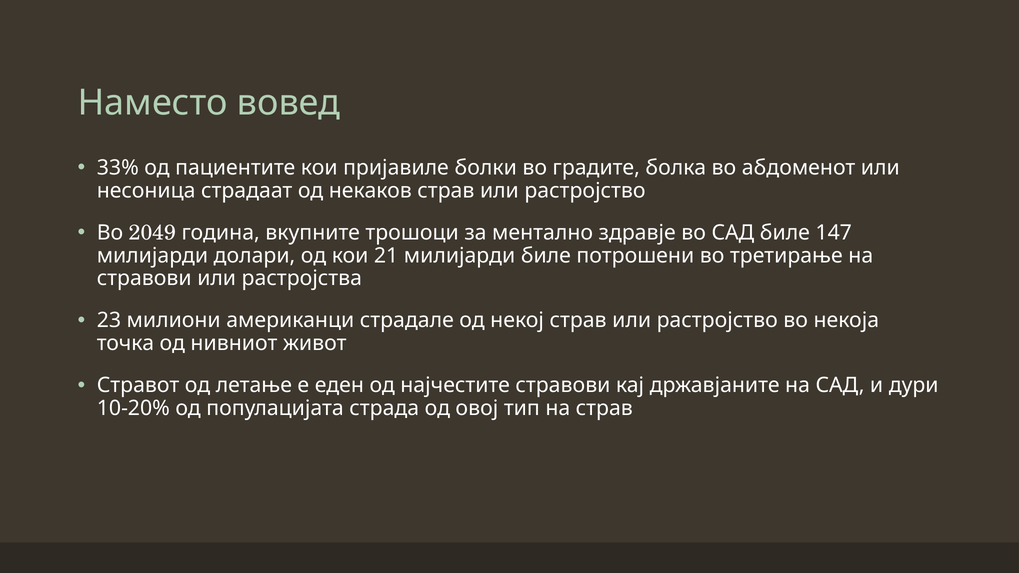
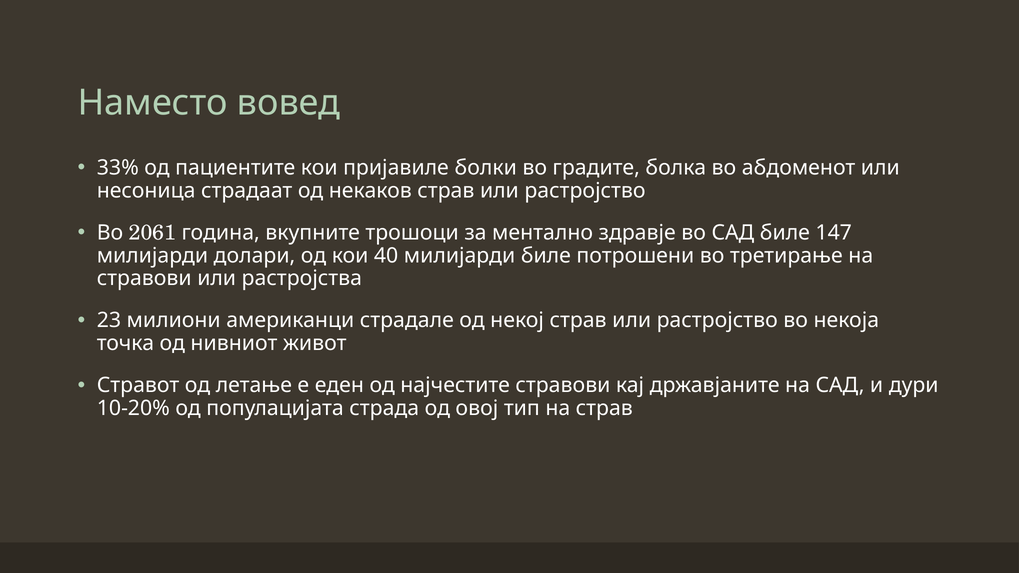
2049: 2049 -> 2061 (152, 233)
21: 21 -> 40 (386, 256)
